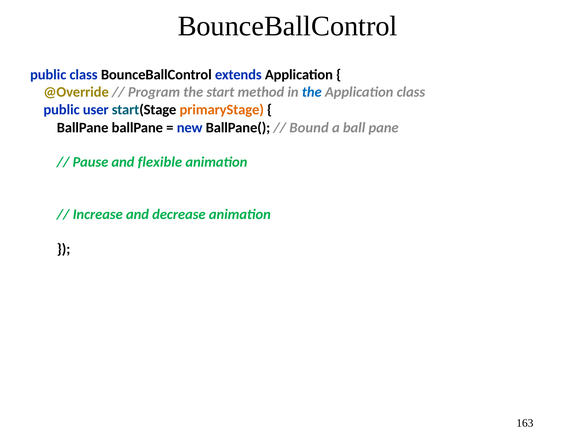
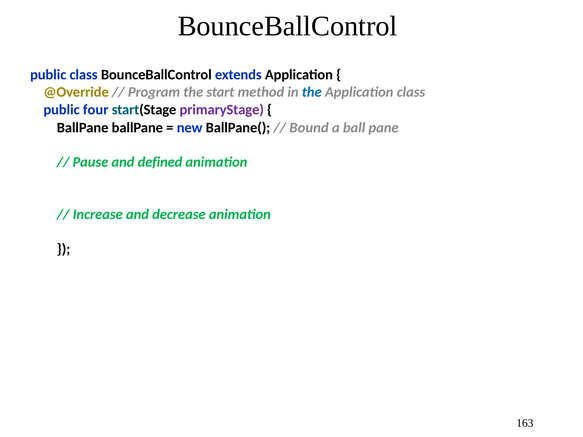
user: user -> four (96, 110)
primaryStage colour: orange -> purple (222, 110)
flexible: flexible -> defined (160, 162)
